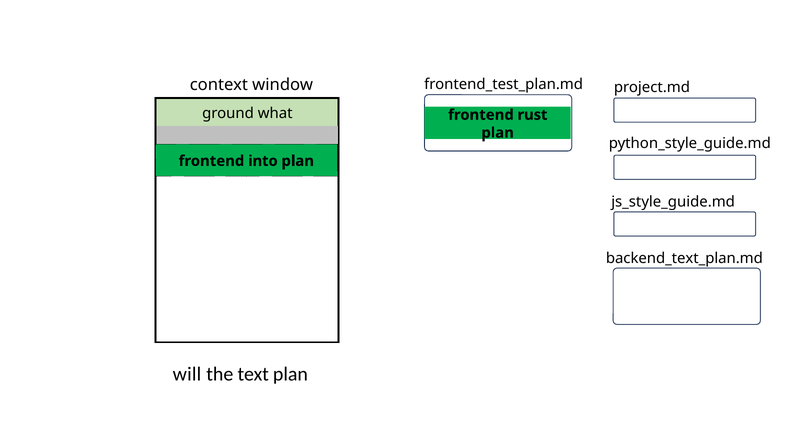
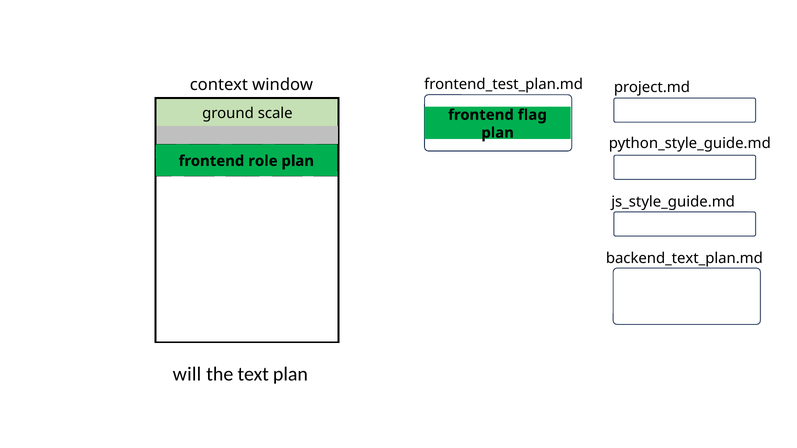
what: what -> scale (275, 113)
rust: rust -> flag (532, 115)
into: into -> role (263, 161)
